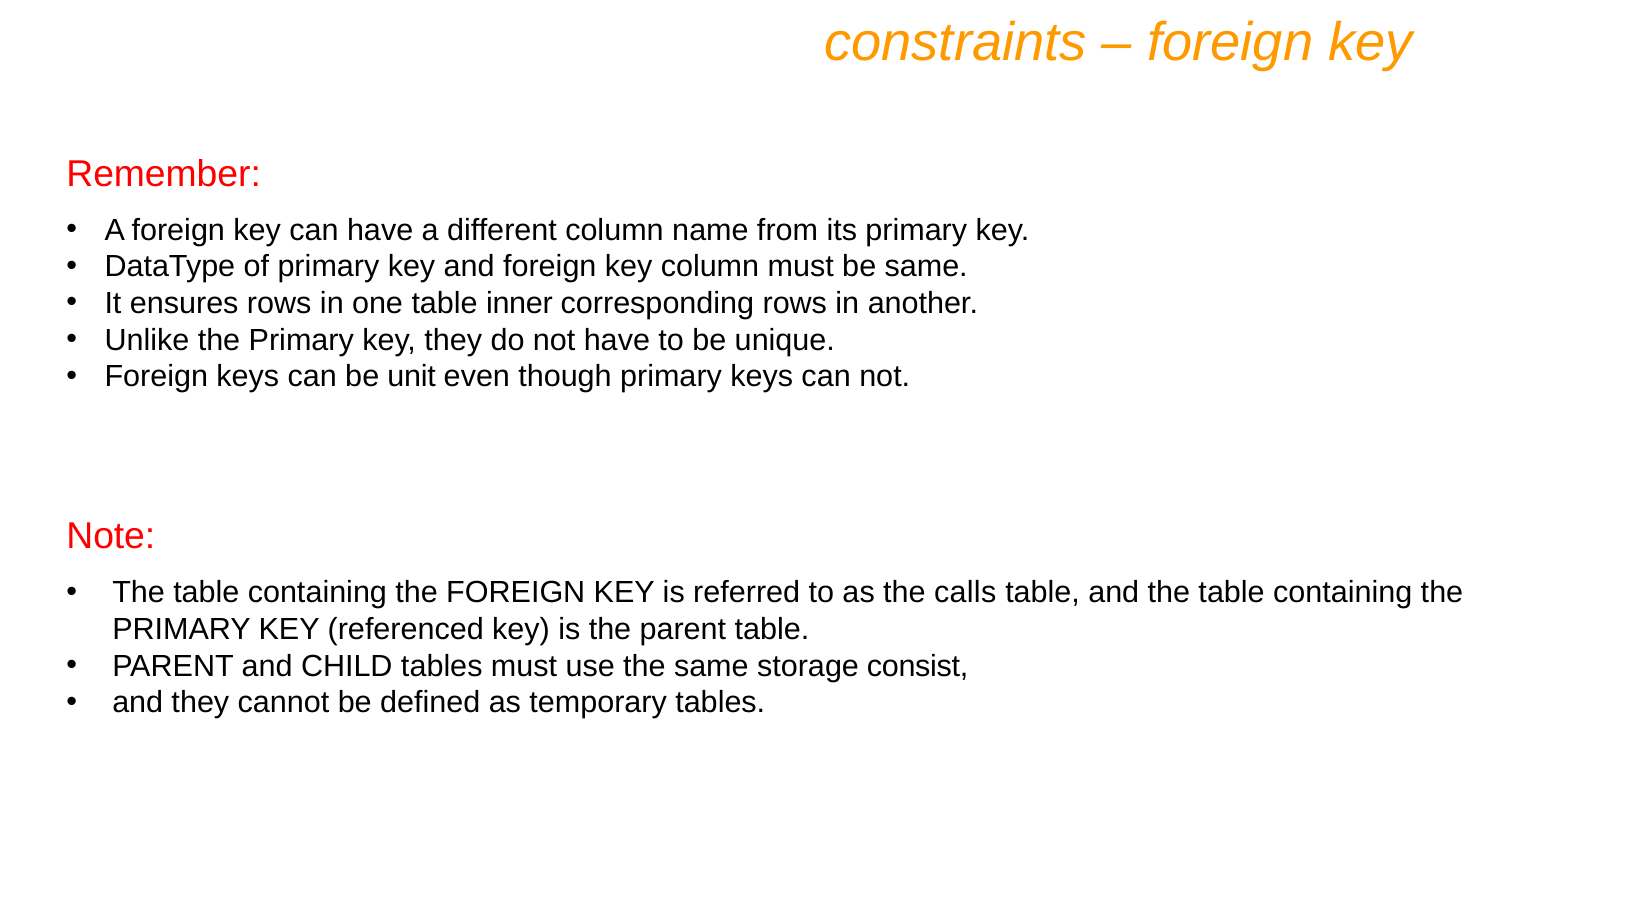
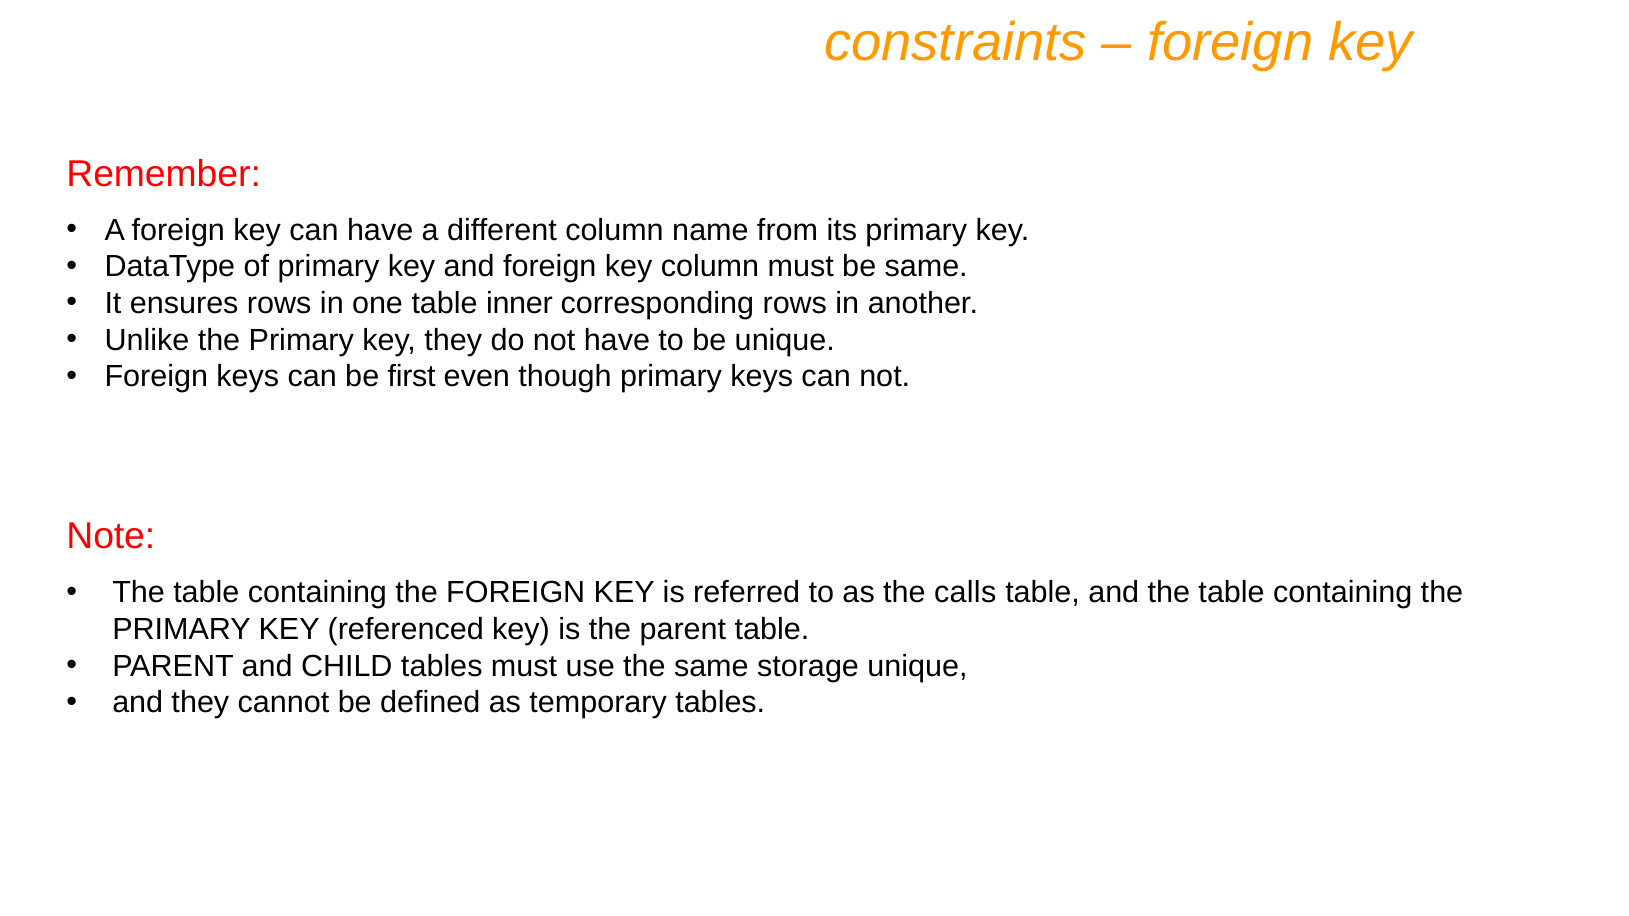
unit: unit -> first (412, 377)
storage consist: consist -> unique (917, 666)
